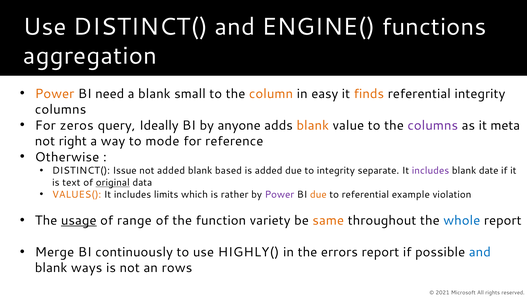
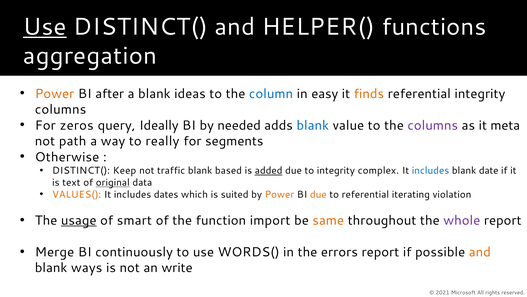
Use underline: none -> present (45, 27)
ENGINE(: ENGINE( -> HELPER( (318, 27)
need: need -> after (110, 93)
small: small -> ideas (190, 93)
column colour: orange -> blue (271, 93)
anyone: anyone -> needed (239, 125)
blank colour: orange -> blue (313, 125)
right: right -> path (73, 141)
mode: mode -> really (162, 141)
reference: reference -> segments (234, 141)
Issue: Issue -> Keep (125, 170)
not added: added -> traffic (171, 170)
added underline: none -> present (269, 170)
separate: separate -> complex (378, 170)
includes colour: purple -> blue (430, 170)
limits: limits -> dates (166, 194)
rather: rather -> suited (235, 194)
Power colour: purple -> orange (279, 194)
example: example -> iterating (411, 194)
range: range -> smart (134, 220)
variety: variety -> import (270, 220)
whole colour: blue -> purple (462, 220)
HIGHLY(: HIGHLY( -> WORDS( (249, 252)
and colour: blue -> orange (480, 252)
rows: rows -> write (177, 267)
